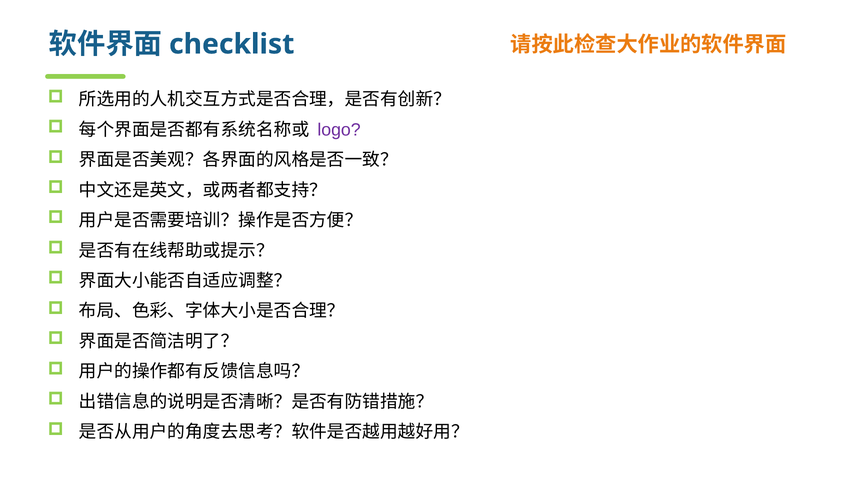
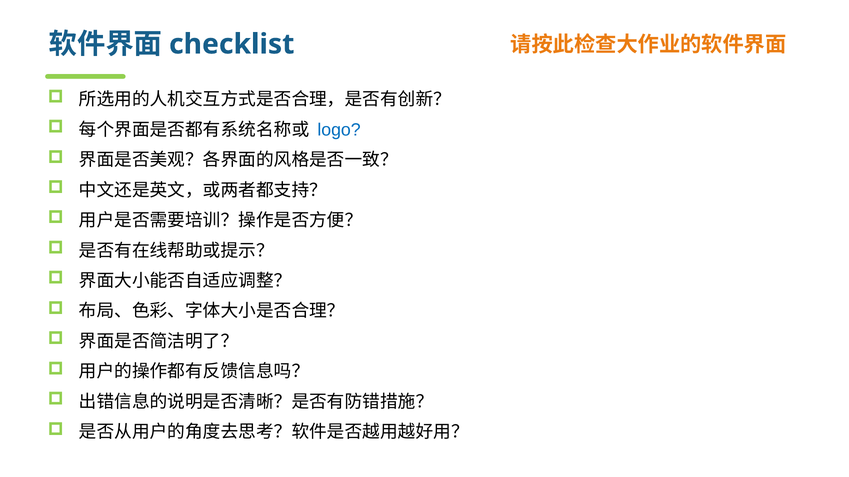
logo colour: purple -> blue (339, 130)
